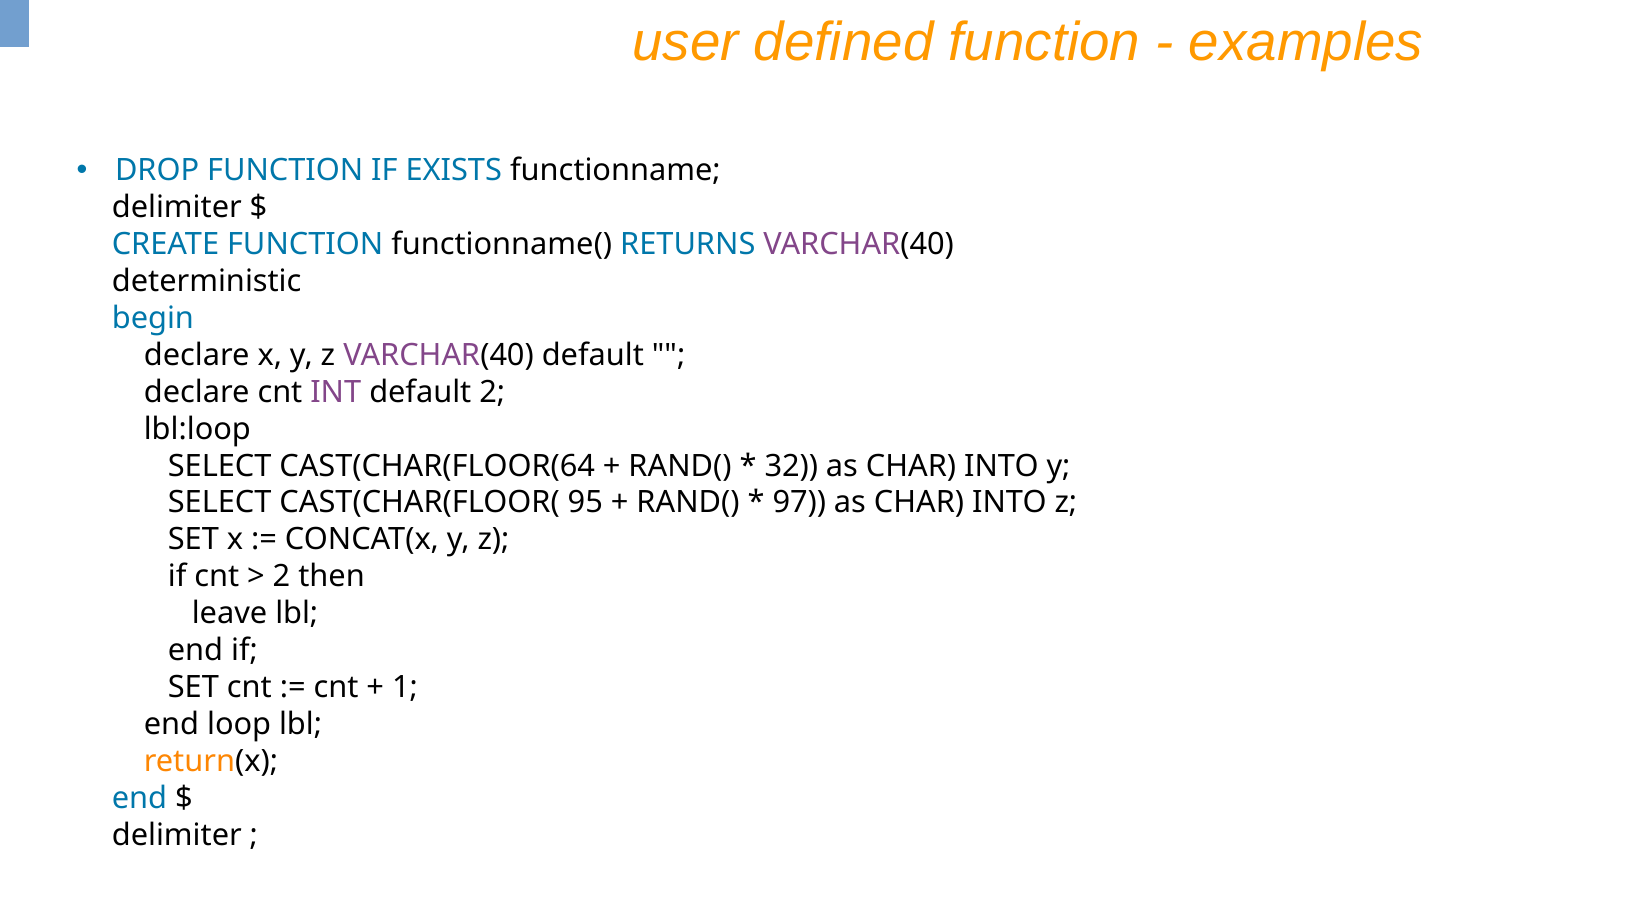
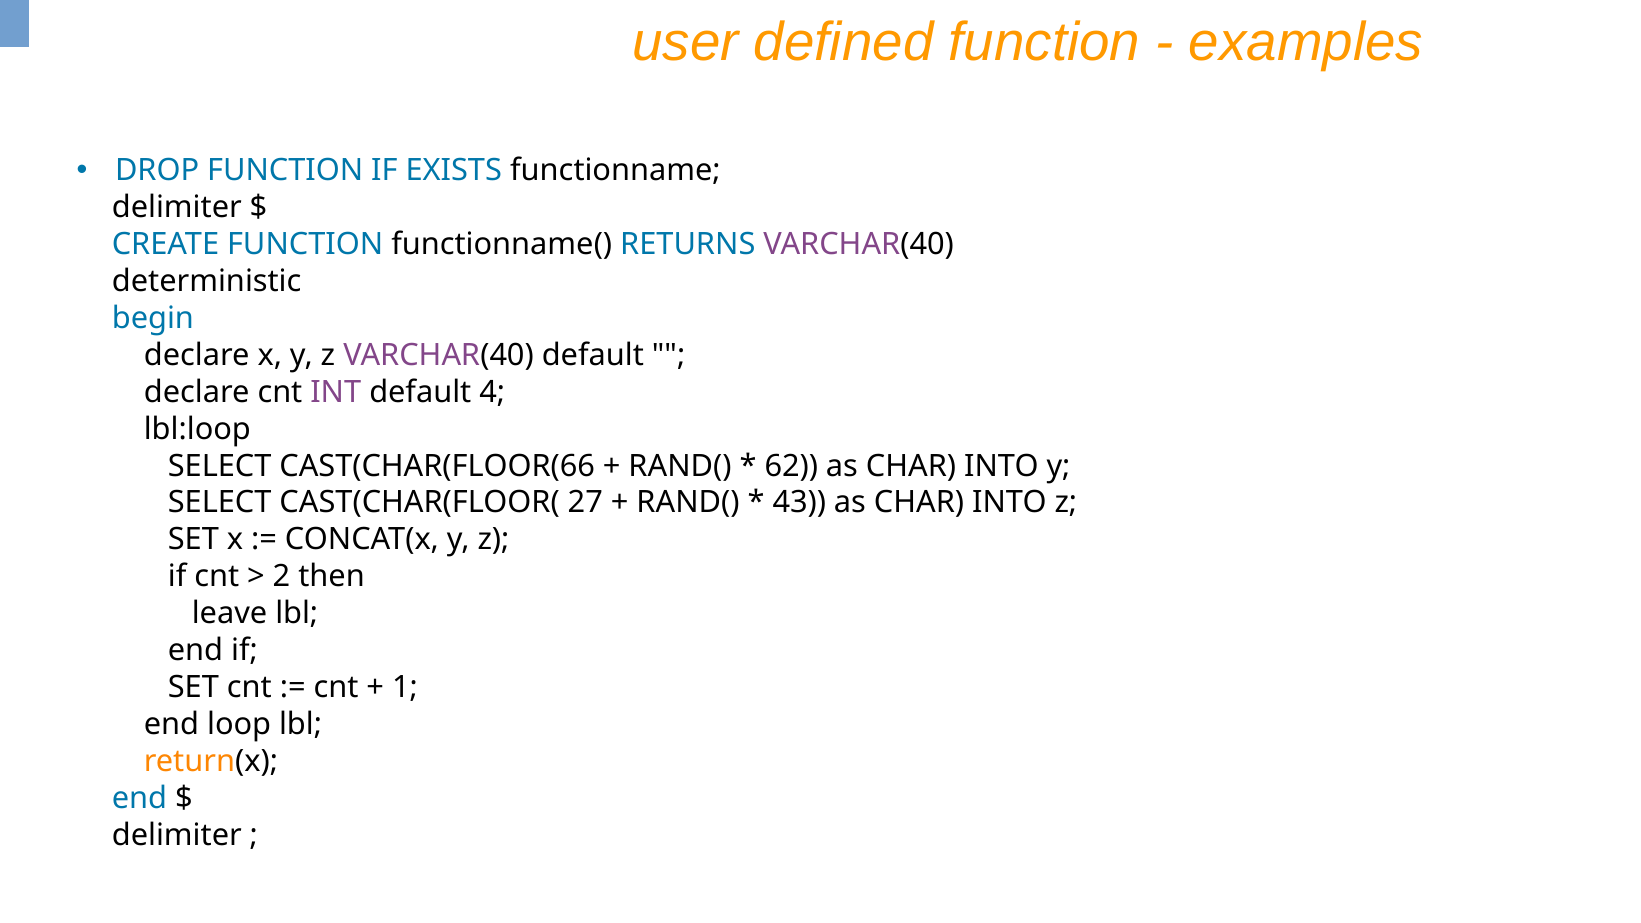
default 2: 2 -> 4 (492, 392)
CAST(CHAR(FLOOR(64: CAST(CHAR(FLOOR(64 -> CAST(CHAR(FLOOR(66 (437, 466)
32: 32 -> 62 (791, 466)
95: 95 -> 27 (585, 503)
97: 97 -> 43 (799, 503)
